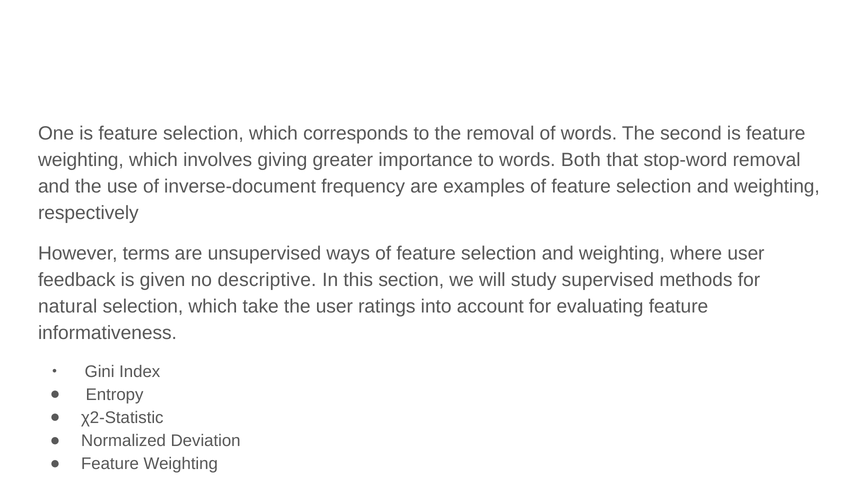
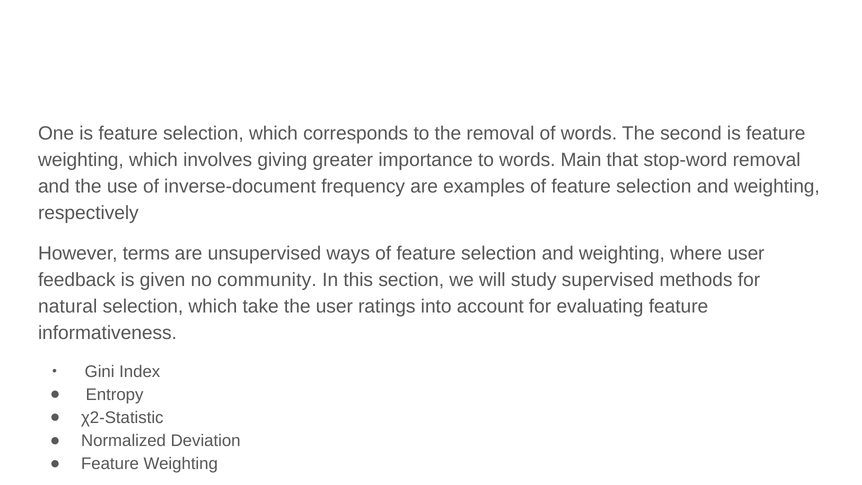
Both: Both -> Main (581, 160)
descriptive: descriptive -> community (267, 280)
